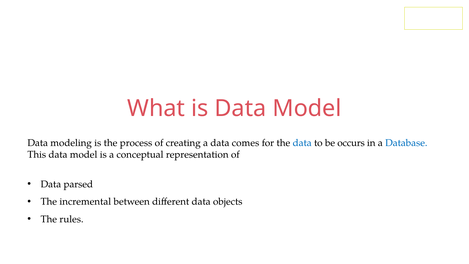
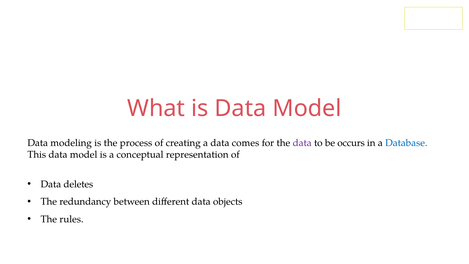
data colour: blue -> purple (302, 143)
parsed: parsed -> deletes (78, 184)
incremental: incremental -> redundancy (85, 202)
